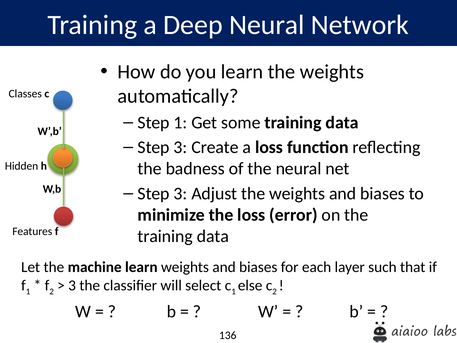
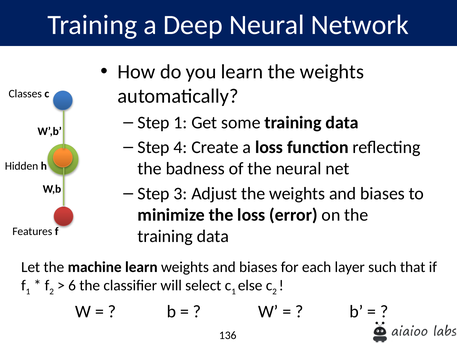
3: 3 -> 4 (180, 147)
3: 3 -> 6 (72, 285)
